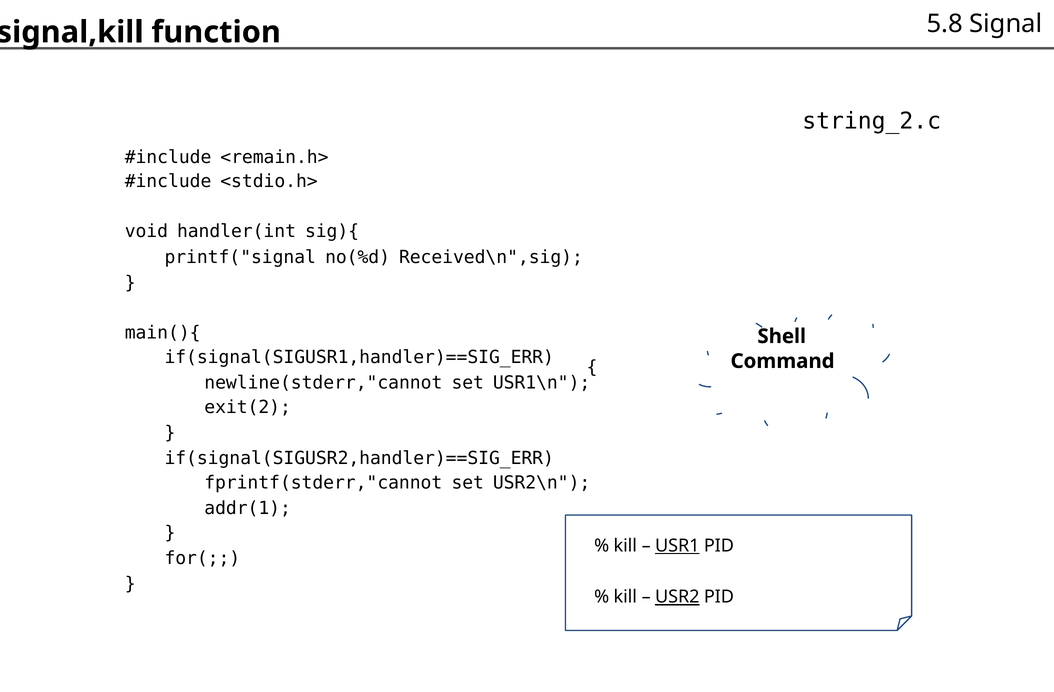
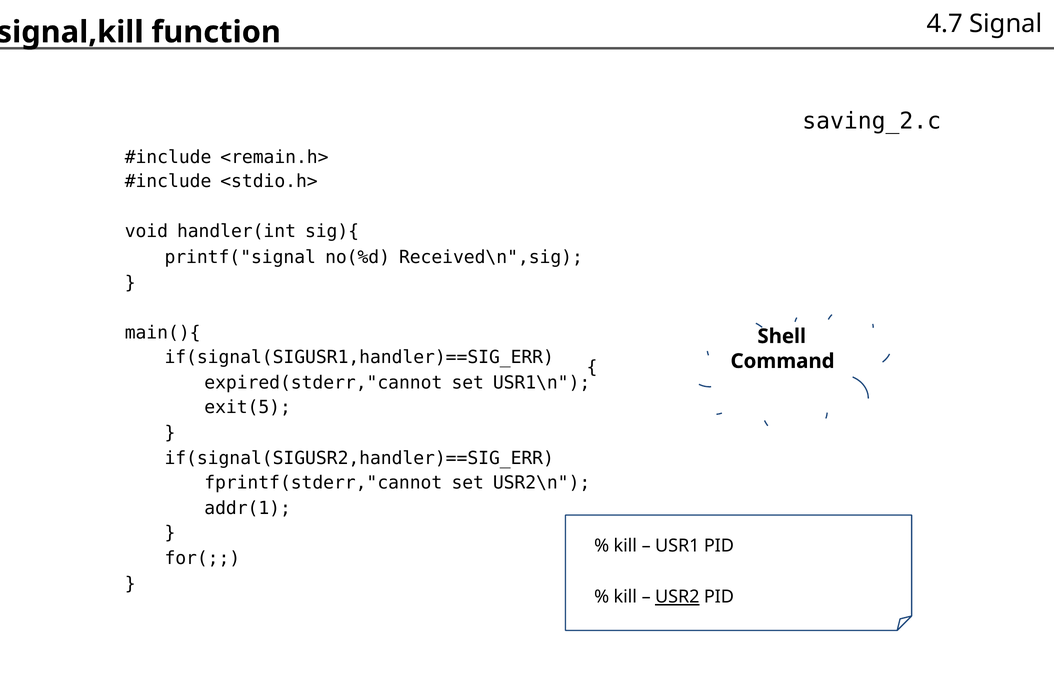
5.8: 5.8 -> 4.7 (945, 24)
string_2.c: string_2.c -> saving_2.c (872, 121)
newline(stderr,"cannot: newline(stderr,"cannot -> expired(stderr,"cannot (323, 383)
exit(2: exit(2 -> exit(5 (248, 407)
USR1 underline: present -> none (677, 546)
